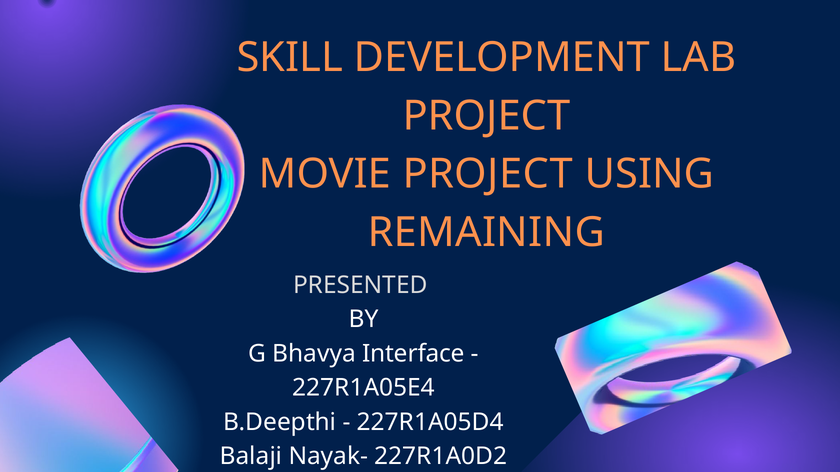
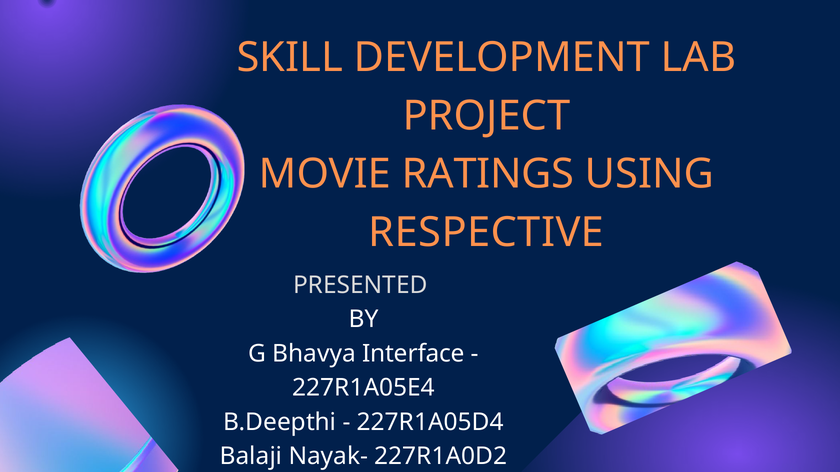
MOVIE PROJECT: PROJECT -> RATINGS (488, 174)
REMAINING: REMAINING -> RESPECTIVE (486, 233)
